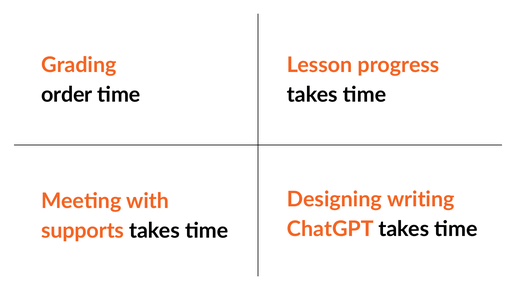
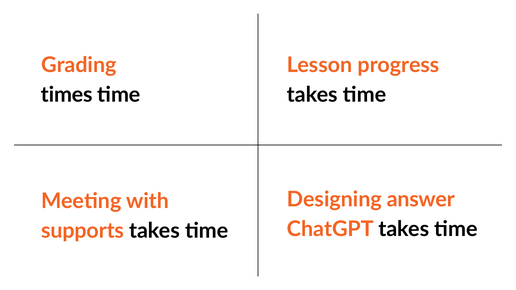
order: order -> times (67, 95)
writing: writing -> answer (421, 200)
